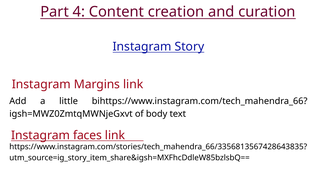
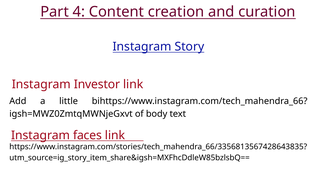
Margins: Margins -> Investor (97, 84)
